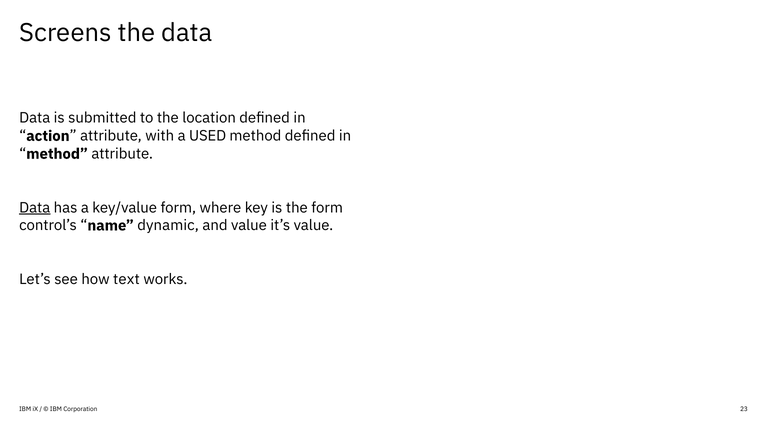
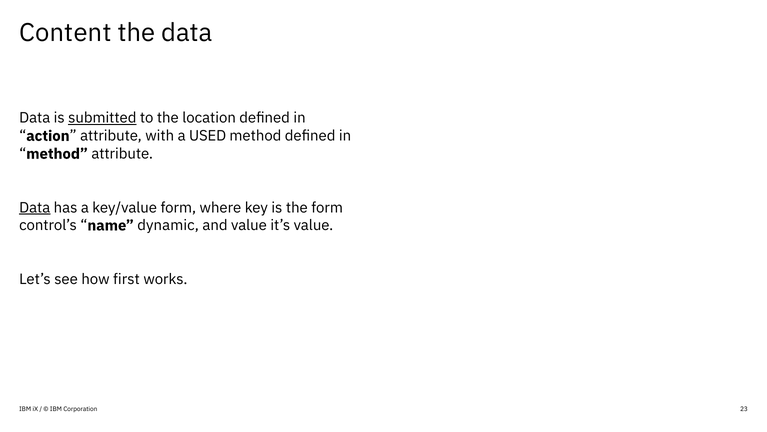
Screens: Screens -> Content (65, 33)
submitted underline: none -> present (102, 118)
text: text -> first (126, 279)
